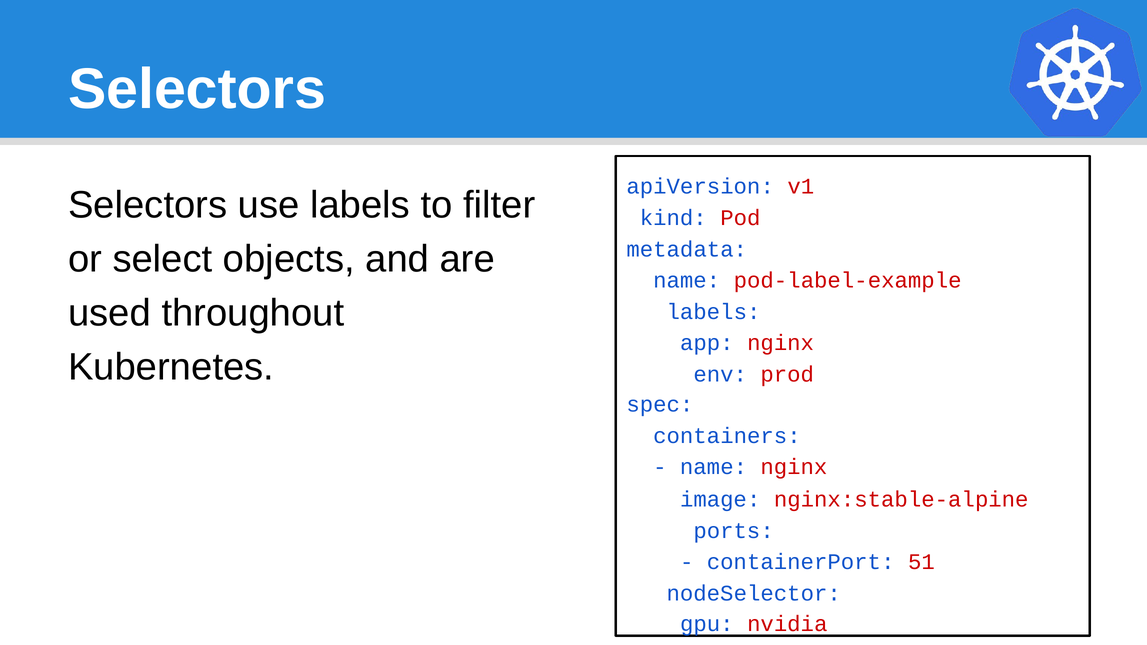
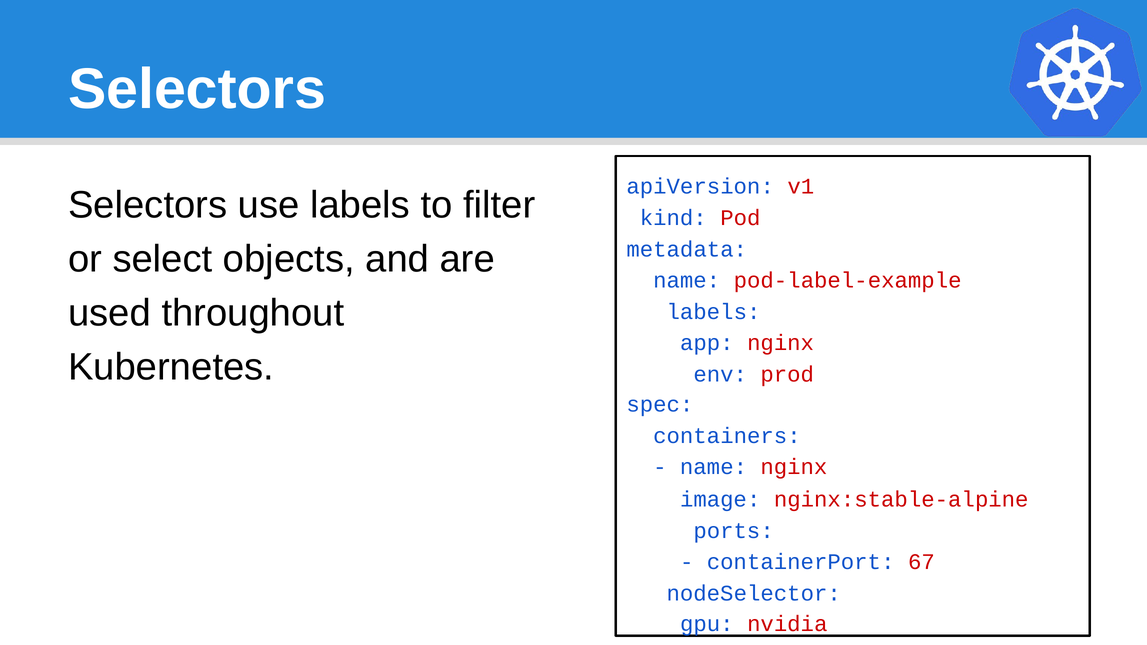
51: 51 -> 67 (921, 562)
